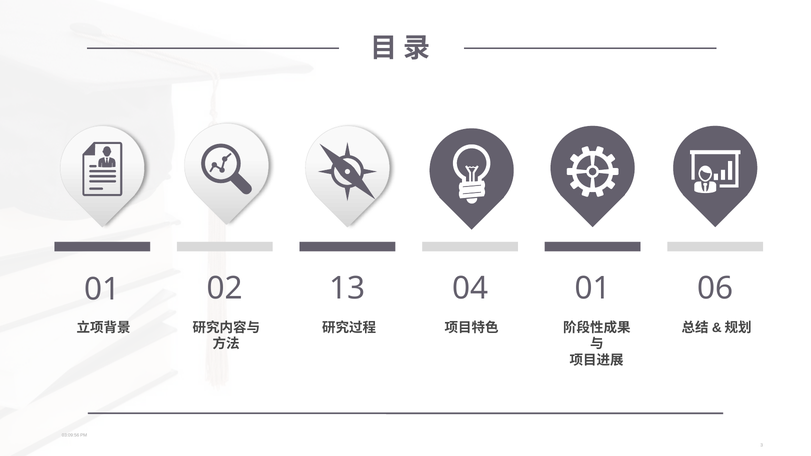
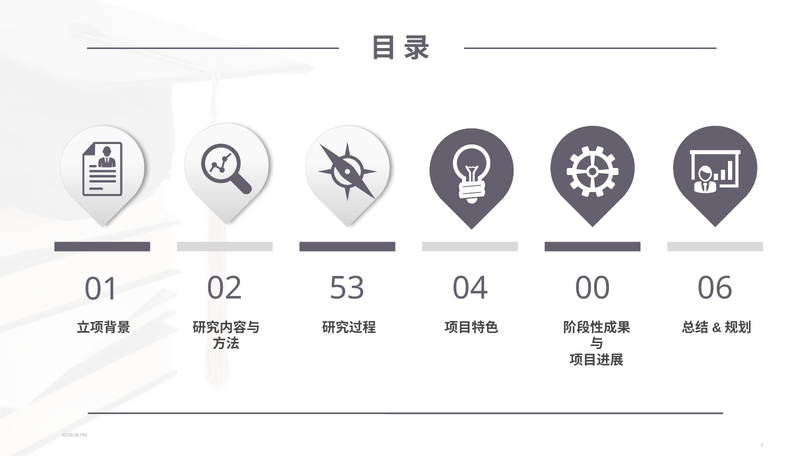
13: 13 -> 53 (348, 288)
04 01: 01 -> 00 (593, 288)
